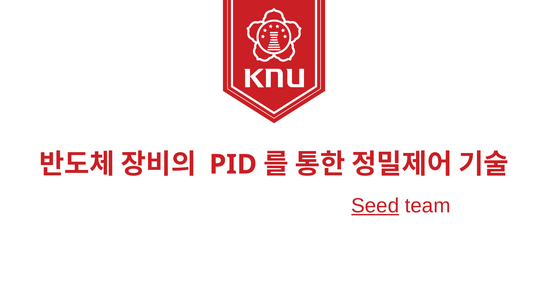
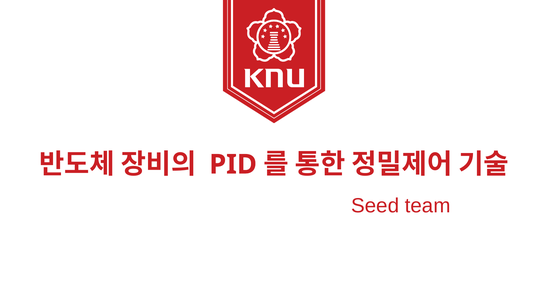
Seed underline: present -> none (375, 206)
